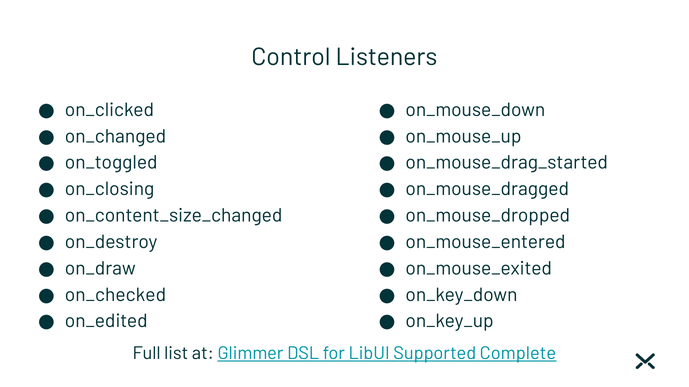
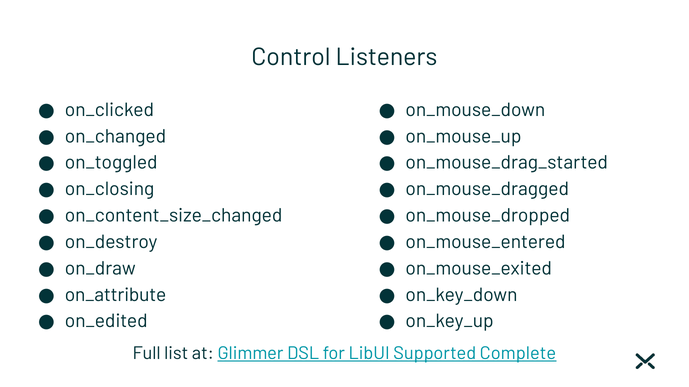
on_checked: on_checked -> on_attribute (116, 295)
